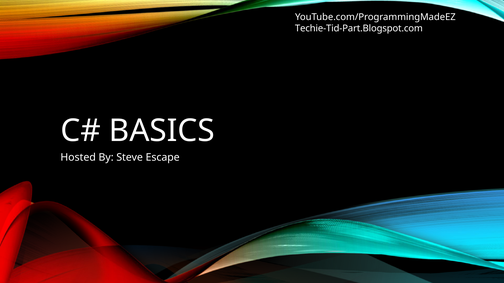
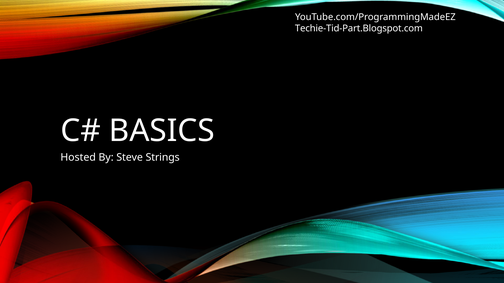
Escape: Escape -> Strings (163, 158)
